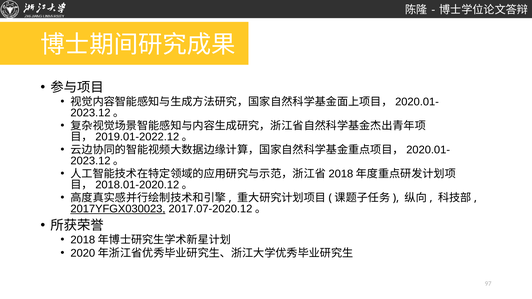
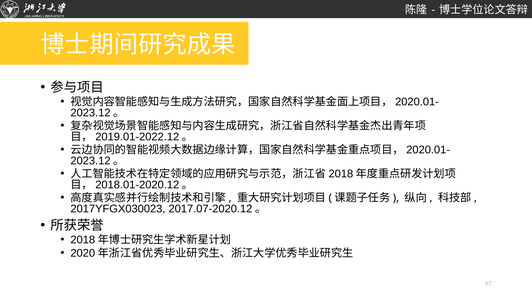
2017YFGX030023 underline: present -> none (118, 209)
